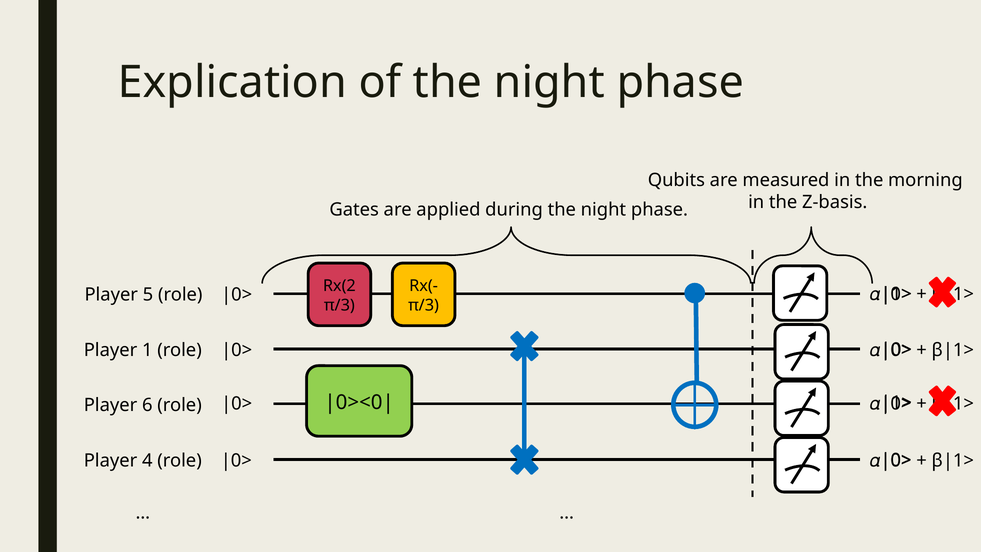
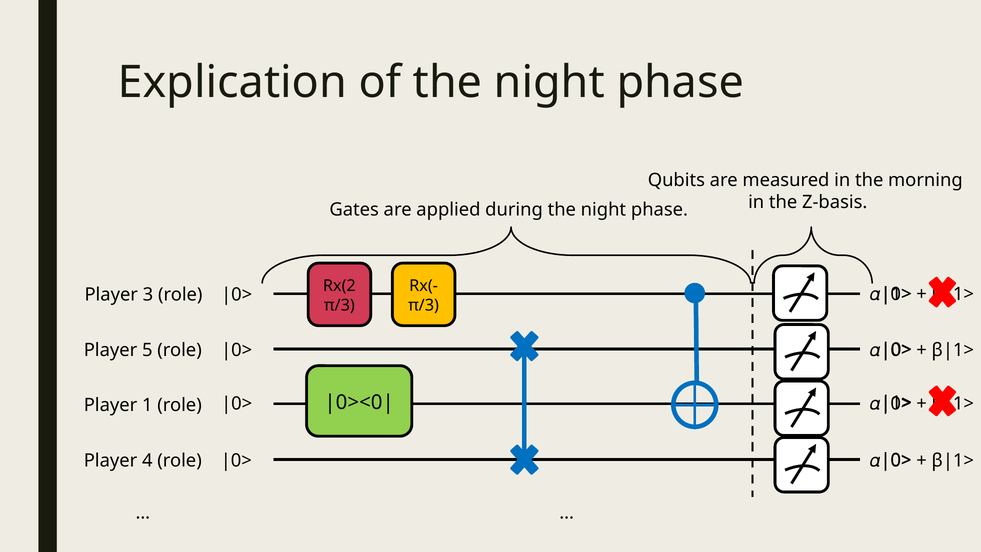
5: 5 -> 3 (148, 295)
1: 1 -> 5 (147, 350)
6: 6 -> 1 (147, 405)
